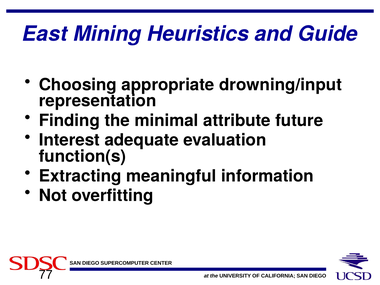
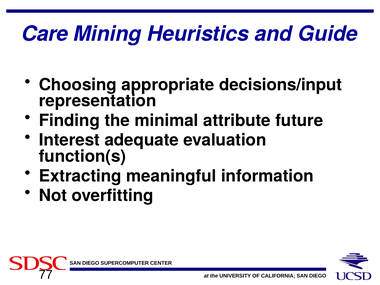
East: East -> Care (45, 34)
drowning/input: drowning/input -> decisions/input (281, 85)
